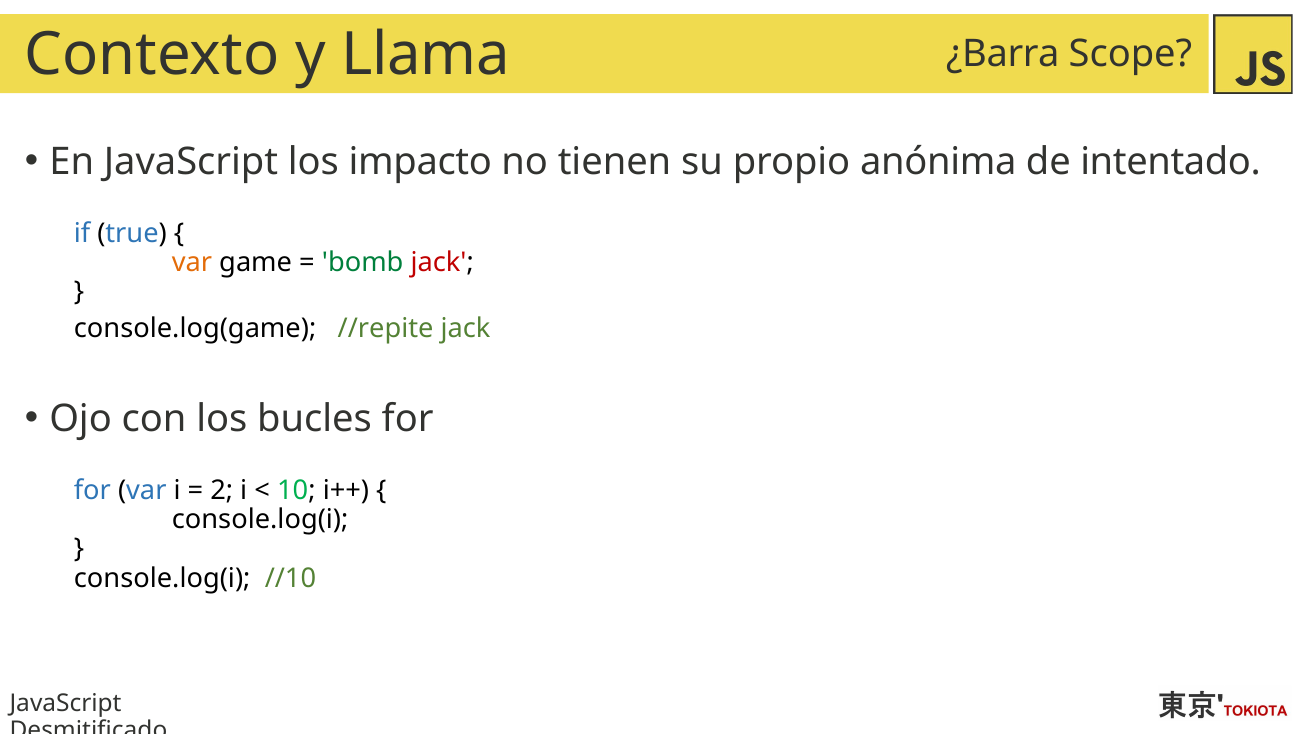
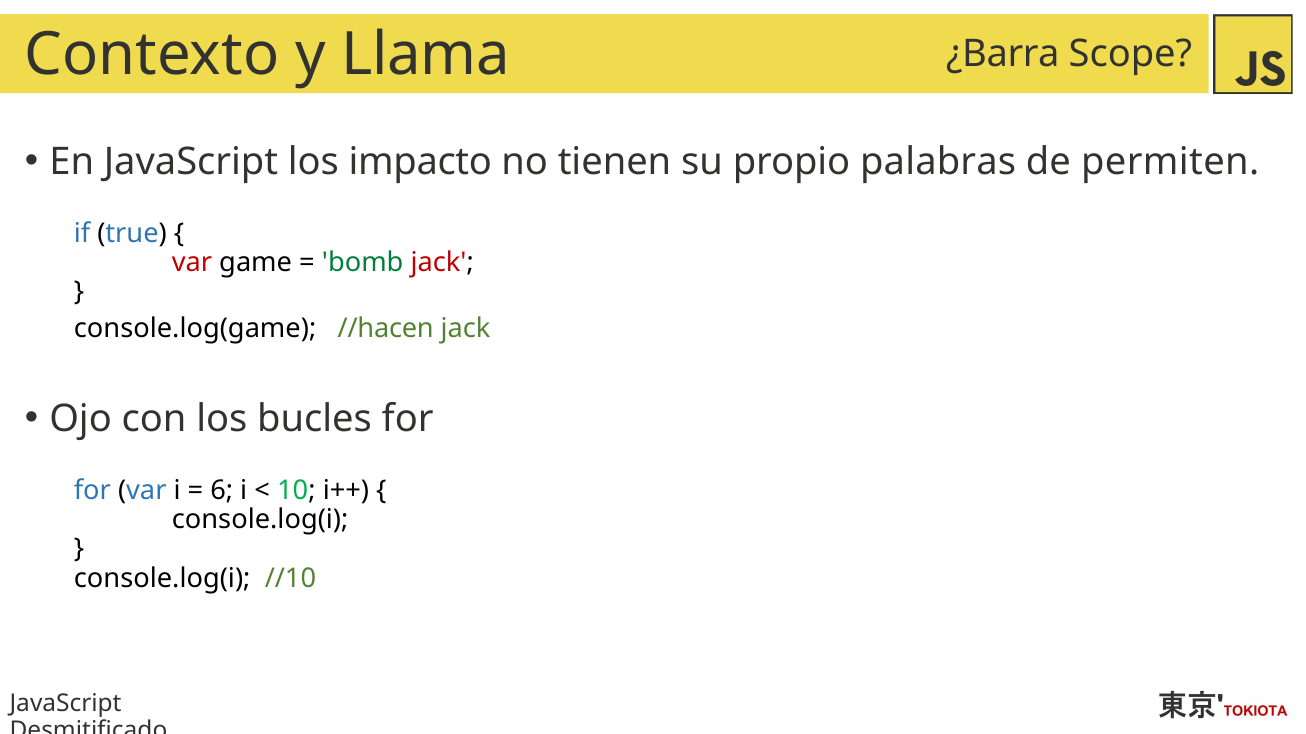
anónima: anónima -> palabras (938, 162)
intentado: intentado -> permiten (1170, 162)
var colour: orange -> red (192, 263)
//repite: //repite -> //hacen (386, 328)
2: 2 -> 6 (222, 491)
